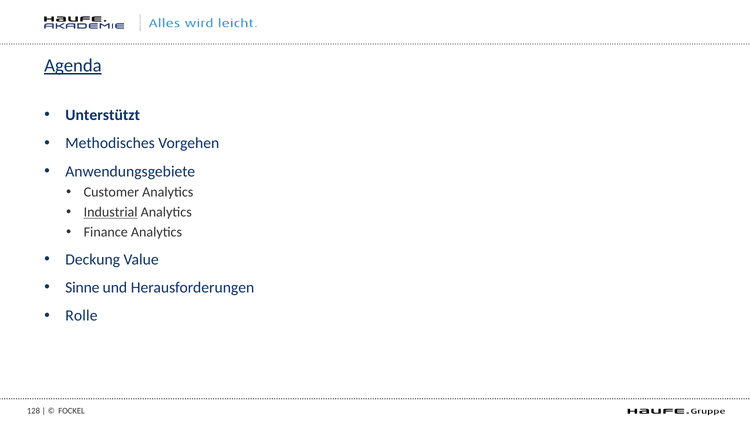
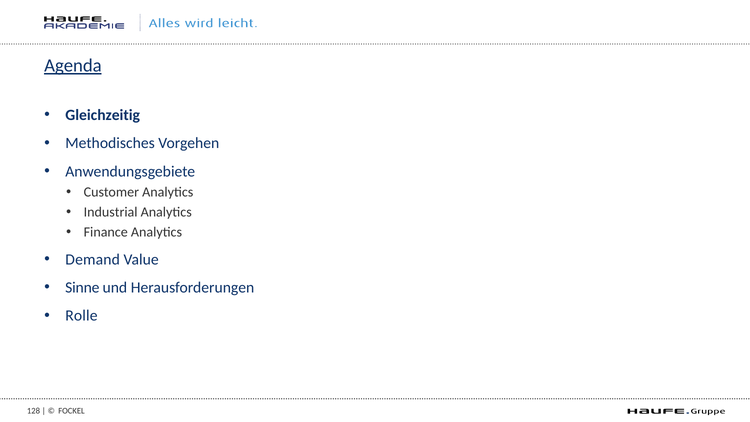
Unterstützt: Unterstützt -> Gleichzeitig (103, 115)
Industrial underline: present -> none (111, 212)
Deckung: Deckung -> Demand (93, 259)
